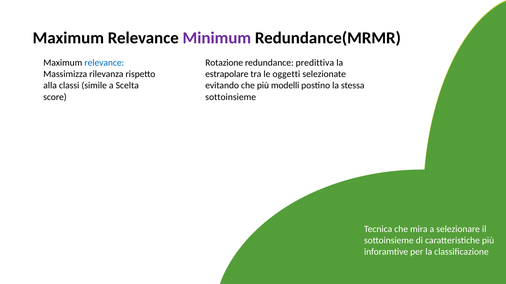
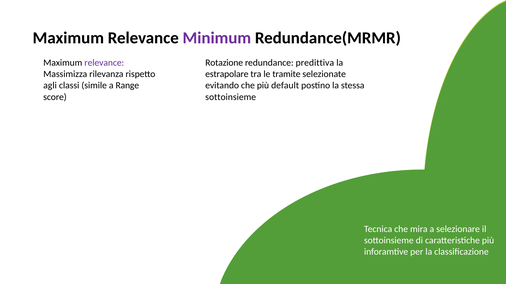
relevance colour: blue -> purple (104, 63)
oggetti: oggetti -> tramite (286, 74)
alla: alla -> agli (50, 86)
Scelta: Scelta -> Range (127, 86)
modelli: modelli -> default (285, 86)
